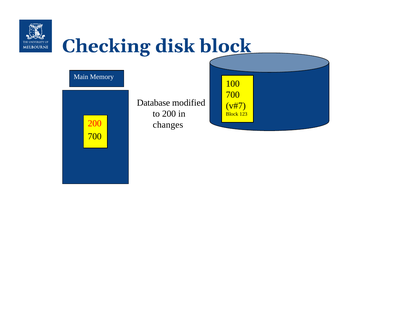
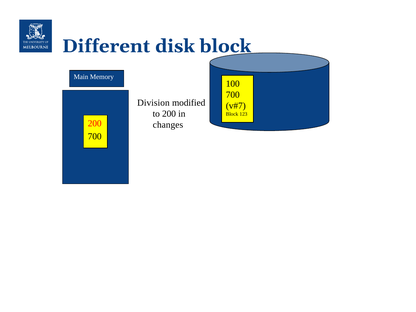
Checking: Checking -> Different (106, 46)
Database: Database -> Division (153, 103)
